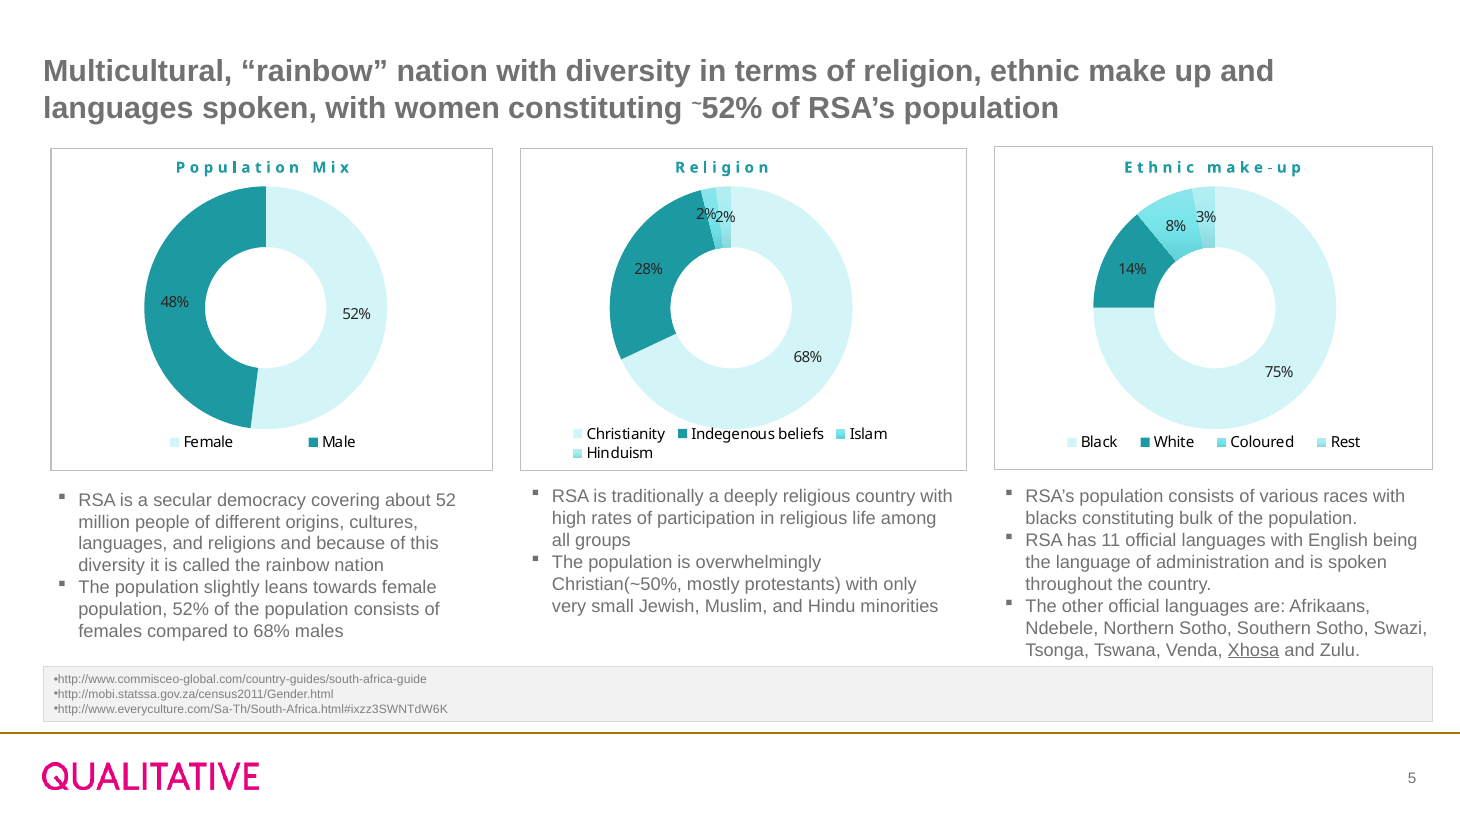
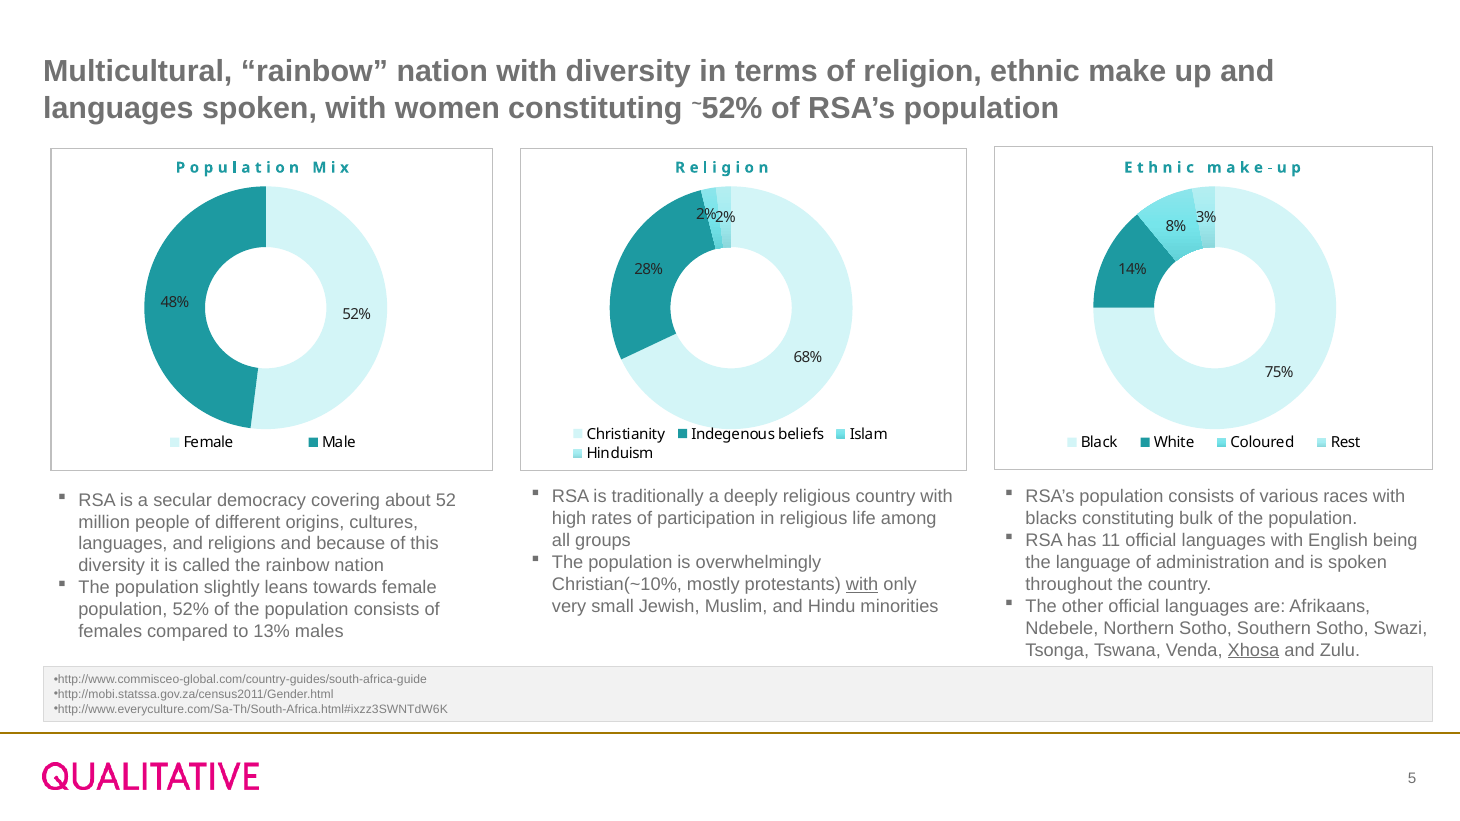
Christian(~50%: Christian(~50% -> Christian(~10% (617, 585)
with underline: none -> present (862, 585)
to 68%: 68% -> 13% (272, 632)
